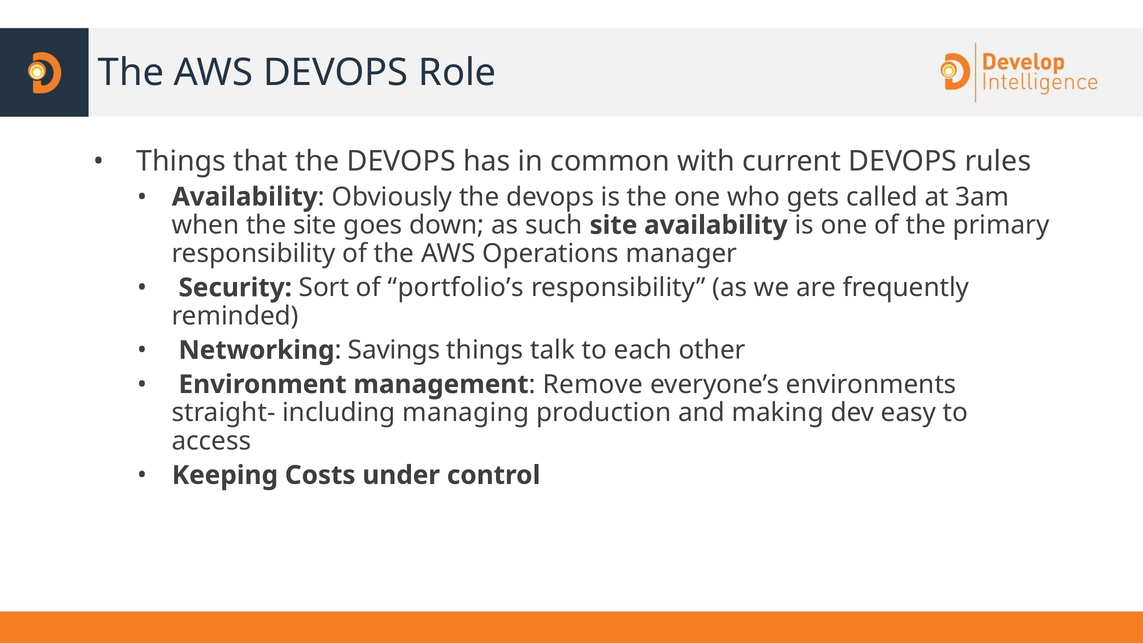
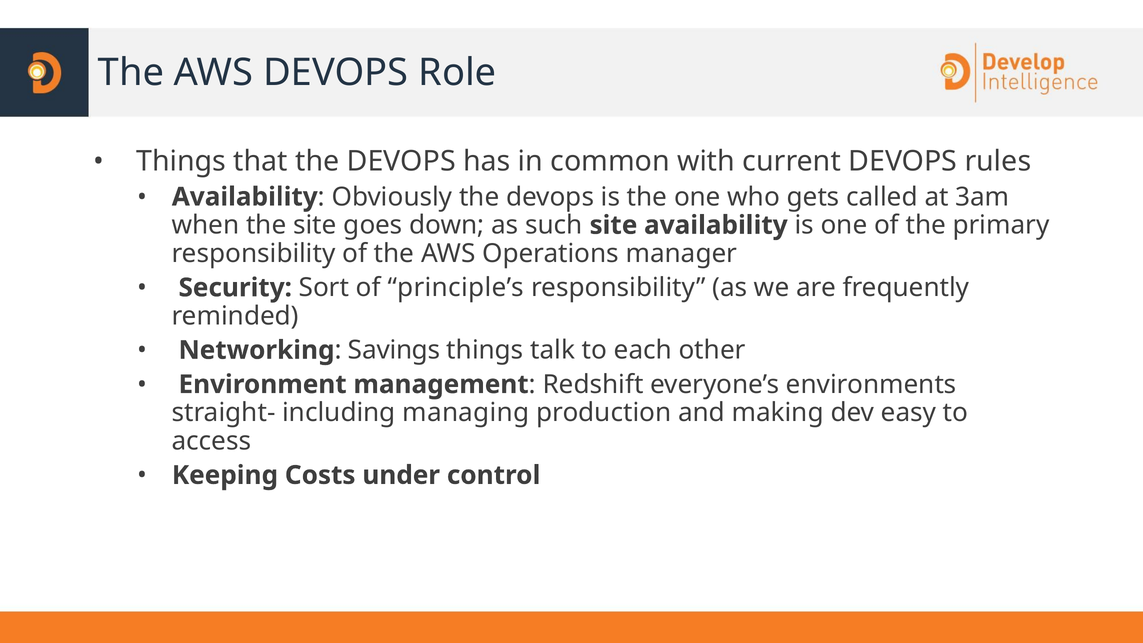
portfolio’s: portfolio’s -> principle’s (456, 288)
Remove: Remove -> Redshift (593, 384)
